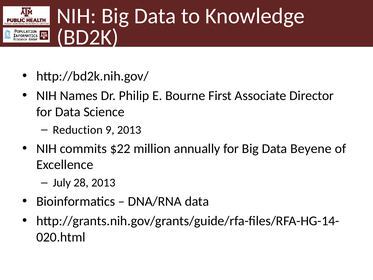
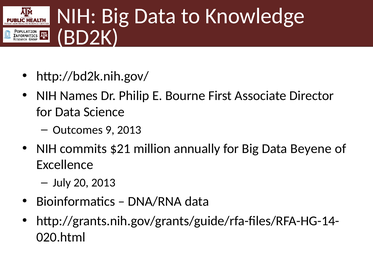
Reduction: Reduction -> Outcomes (78, 130)
$22: $22 -> $21 (120, 148)
28: 28 -> 20 (81, 183)
